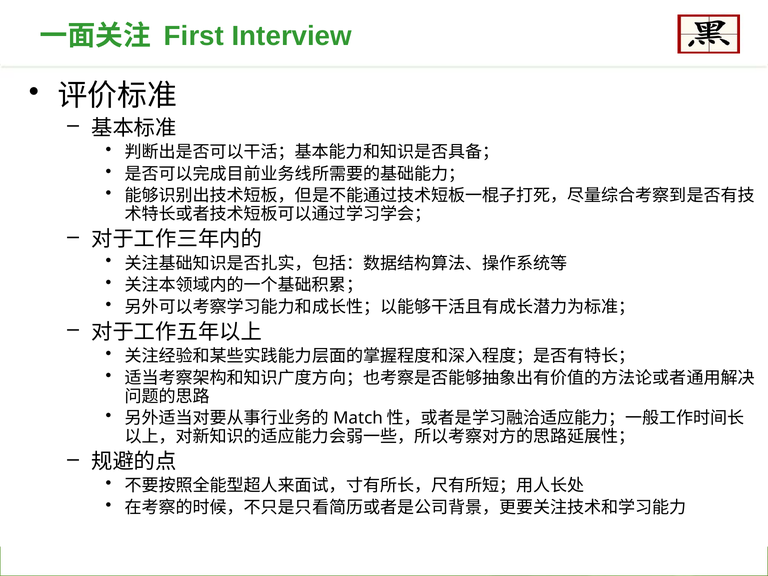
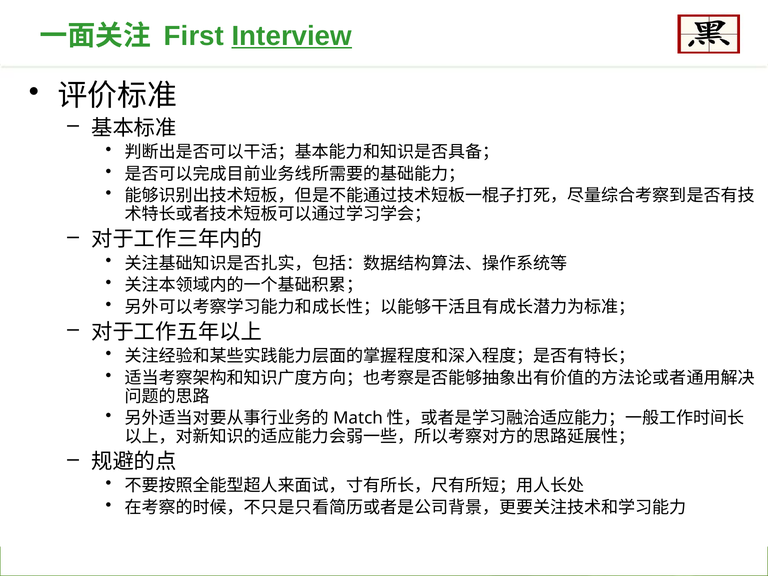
Interview underline: none -> present (292, 36)
